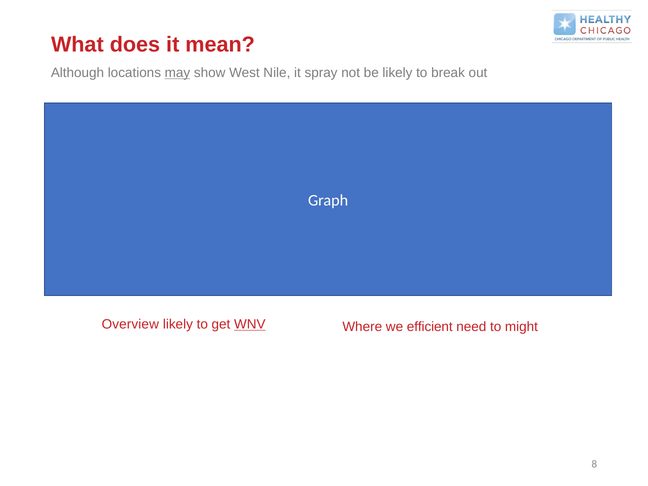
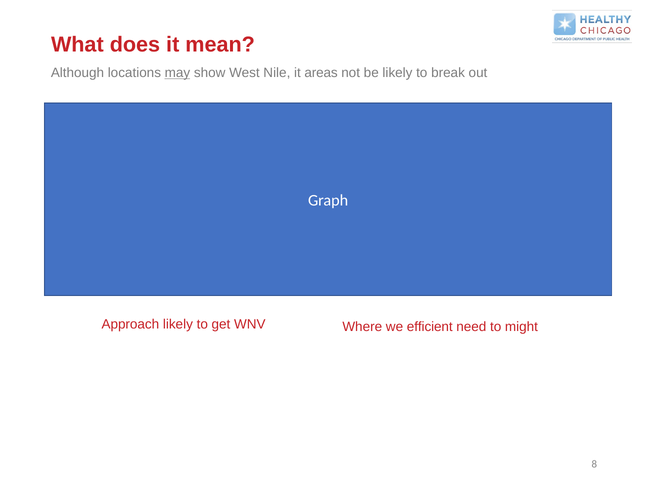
spray: spray -> areas (321, 73)
Overview: Overview -> Approach (130, 324)
WNV underline: present -> none (250, 324)
